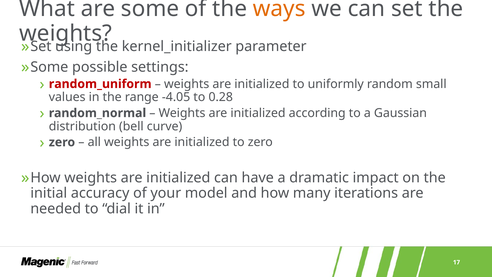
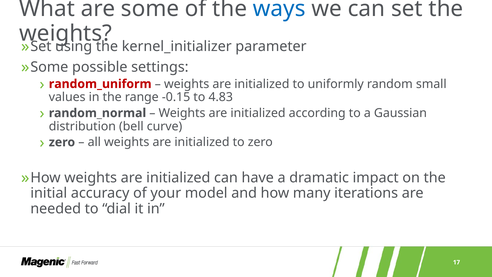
ways colour: orange -> blue (279, 9)
-4.05: -4.05 -> -0.15 (176, 97)
0.28: 0.28 -> 4.83 (221, 97)
